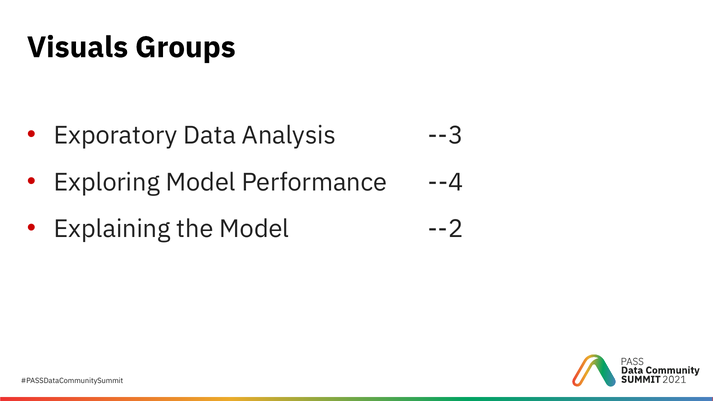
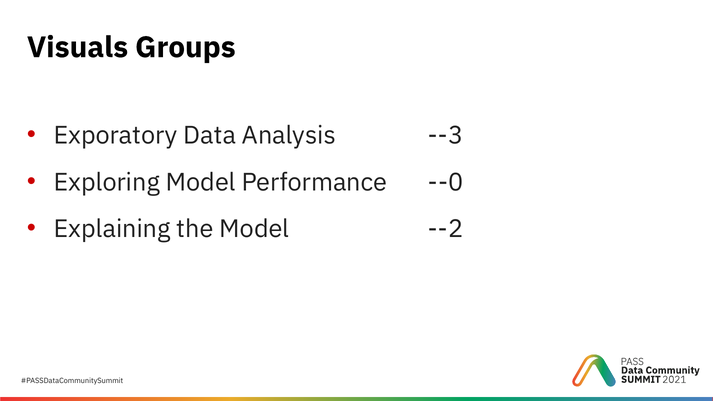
--4: --4 -> --0 (446, 182)
